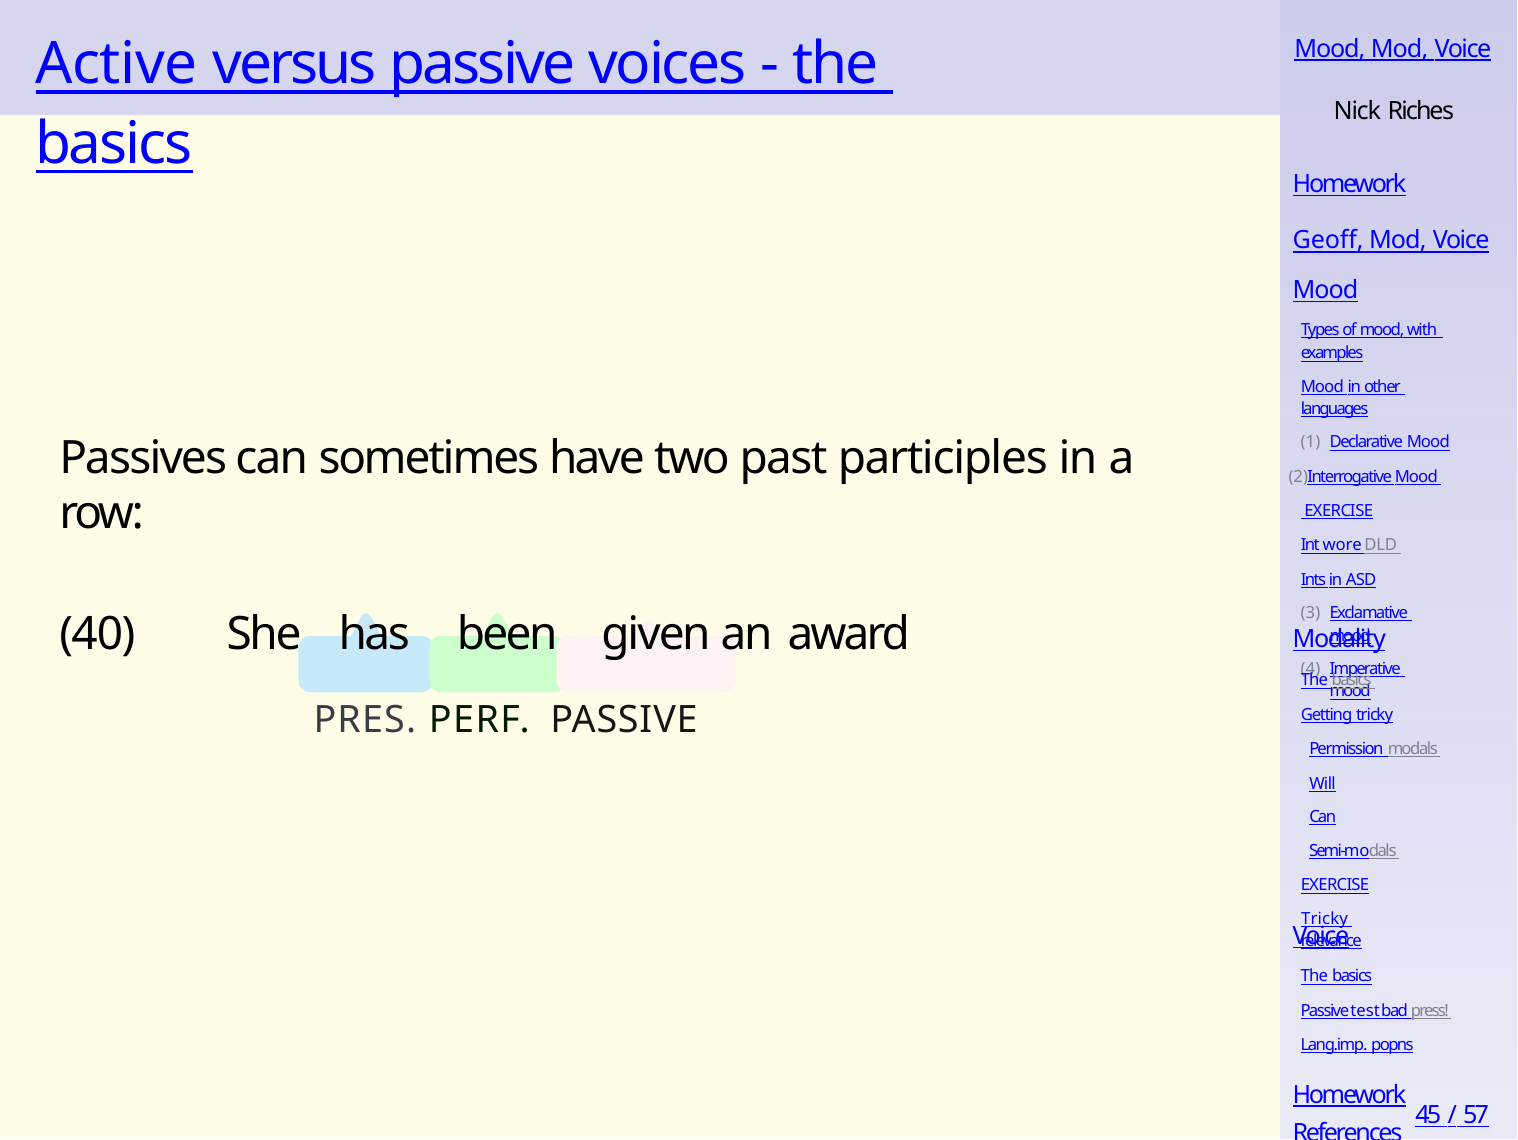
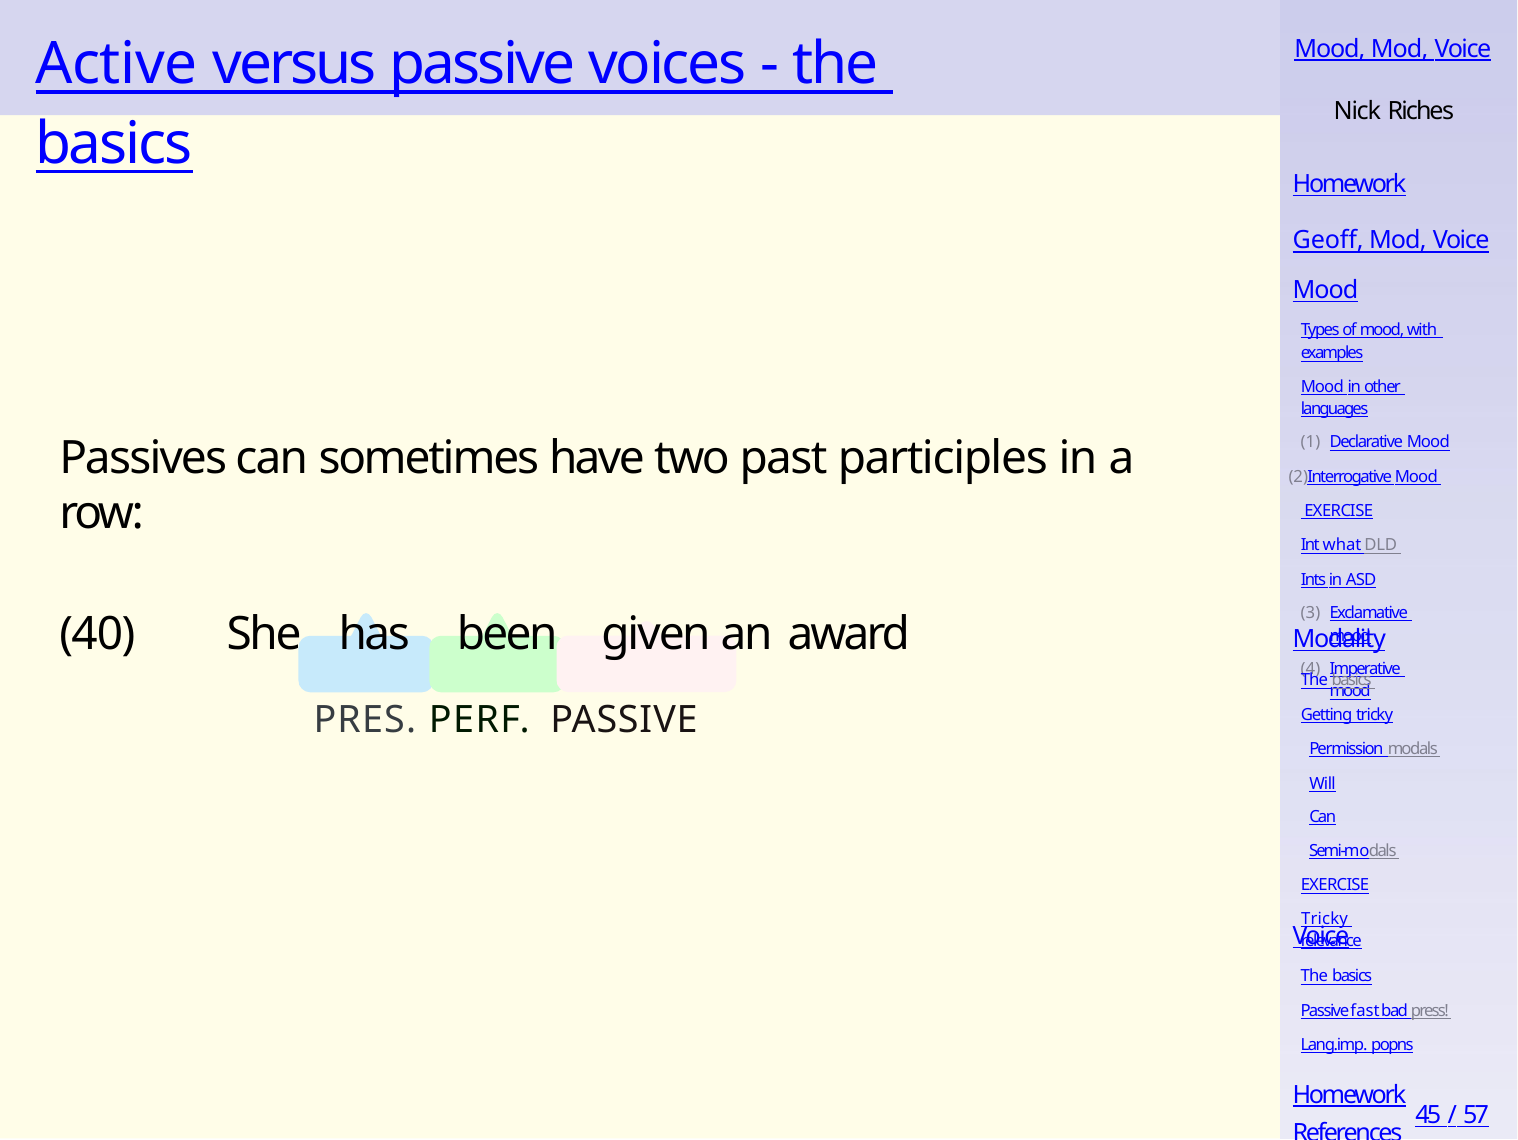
wore: wore -> what (1342, 545)
test: test -> fast (1365, 1010)
